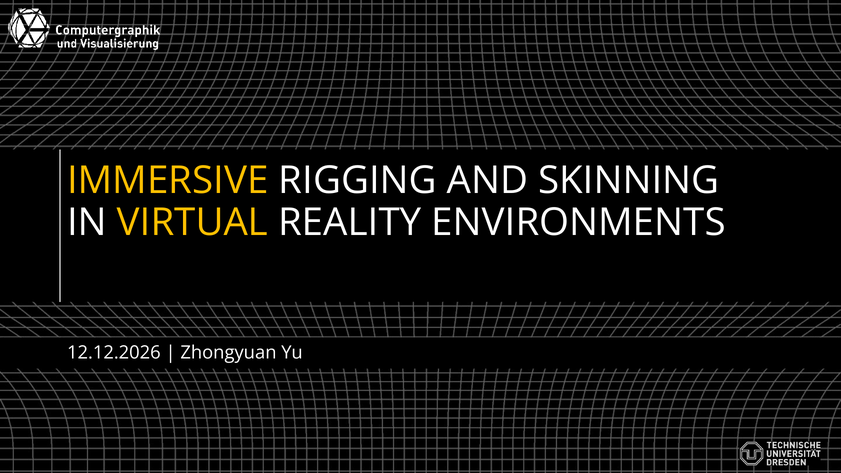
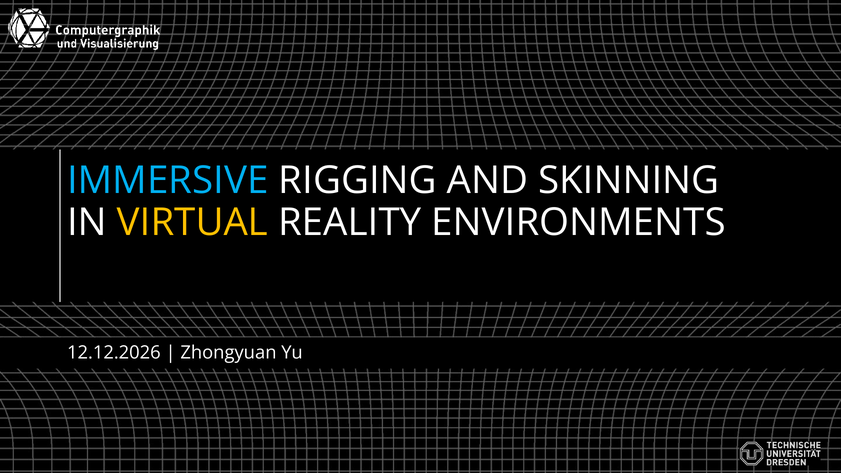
IMMERSIVE colour: yellow -> light blue (168, 181)
